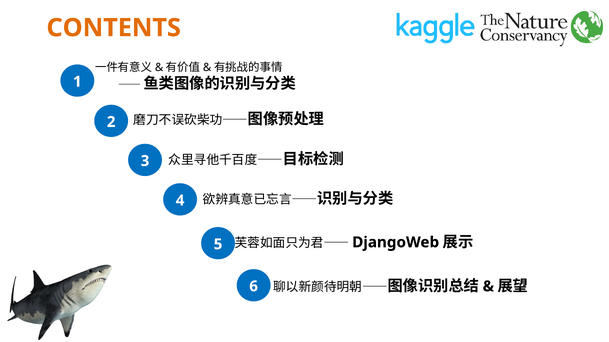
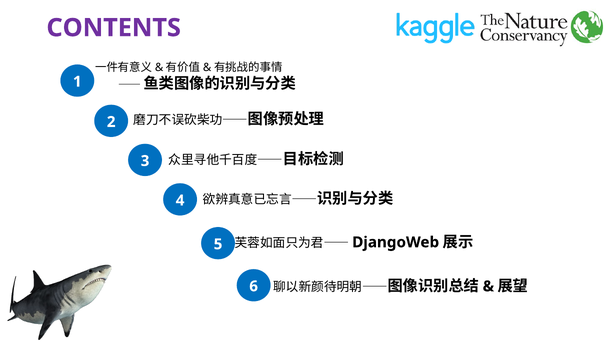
CONTENTS colour: orange -> purple (114, 28)
